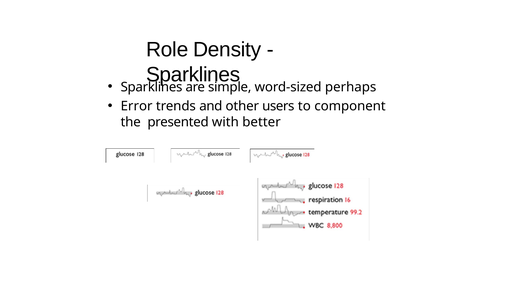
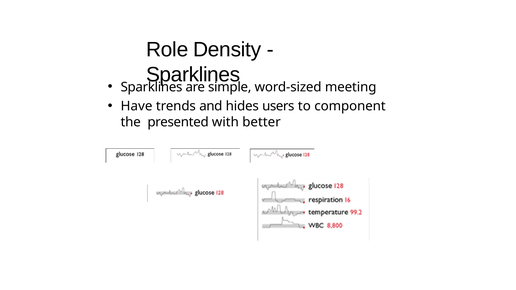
perhaps: perhaps -> meeting (351, 87)
Error: Error -> Have (137, 106)
other: other -> hides (242, 106)
